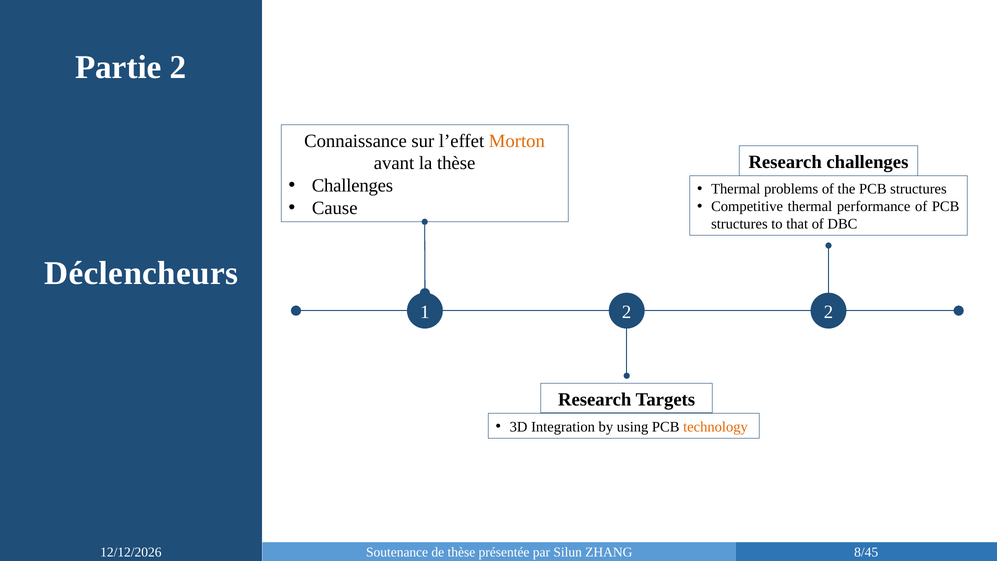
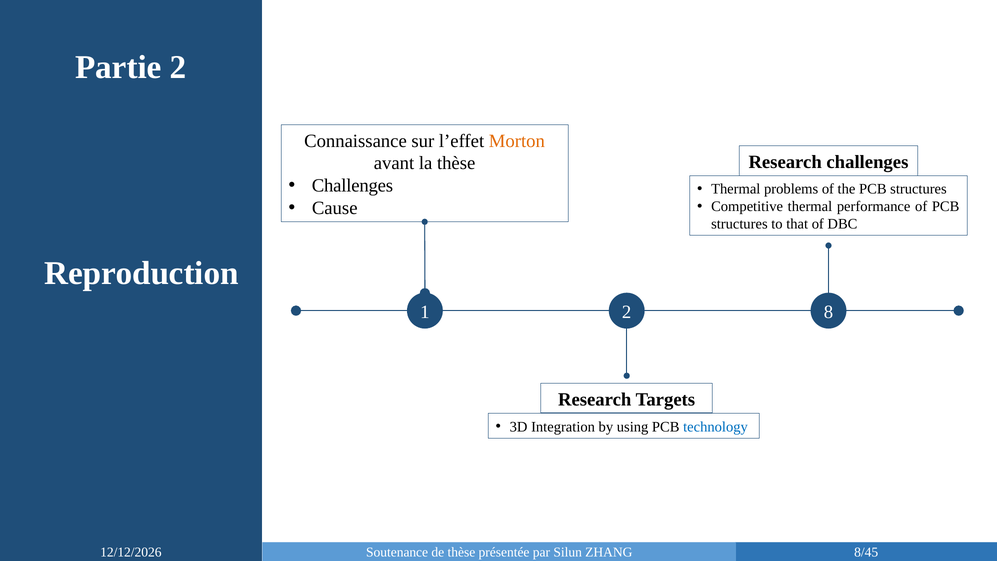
Déclencheurs: Déclencheurs -> Reproduction (141, 273)
2 2: 2 -> 8 (828, 312)
technology colour: orange -> blue (716, 427)
